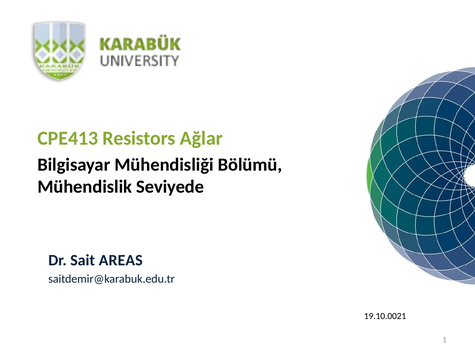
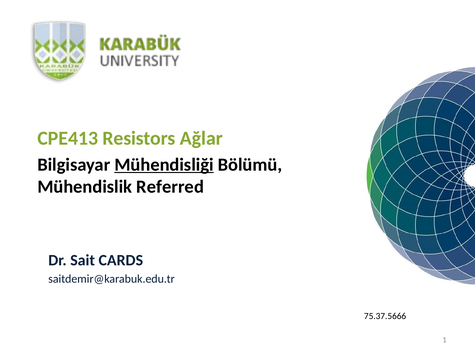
Mühendisliği underline: none -> present (164, 165)
Seviyede: Seviyede -> Referred (170, 187)
AREAS: AREAS -> CARDS (121, 260)
19.10.0021: 19.10.0021 -> 75.37.5666 (385, 316)
